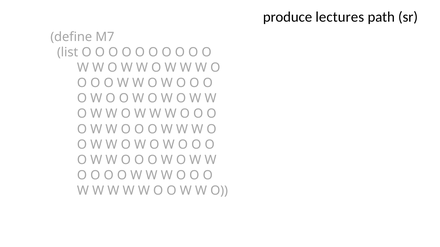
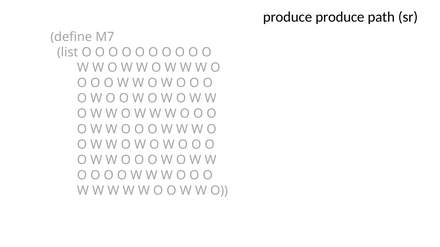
produce lectures: lectures -> produce (340, 17)
